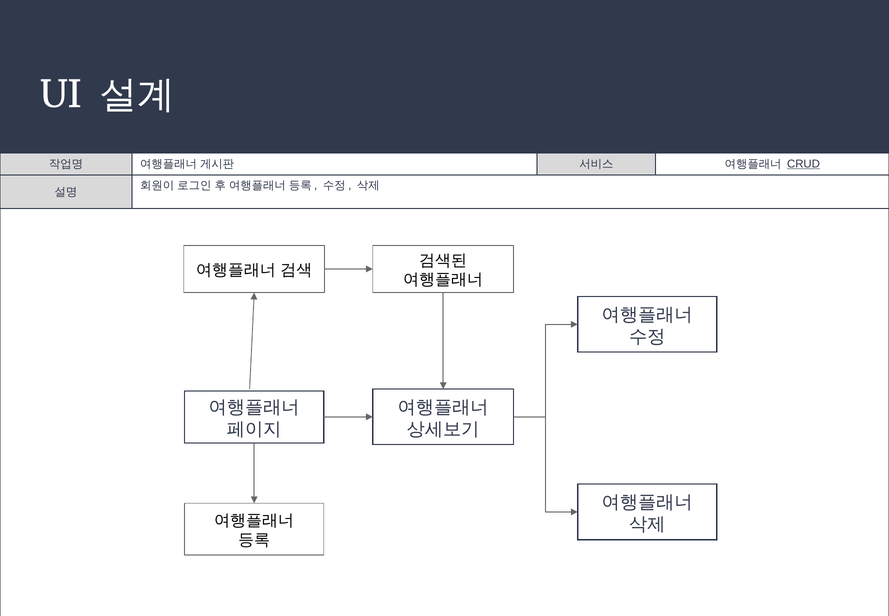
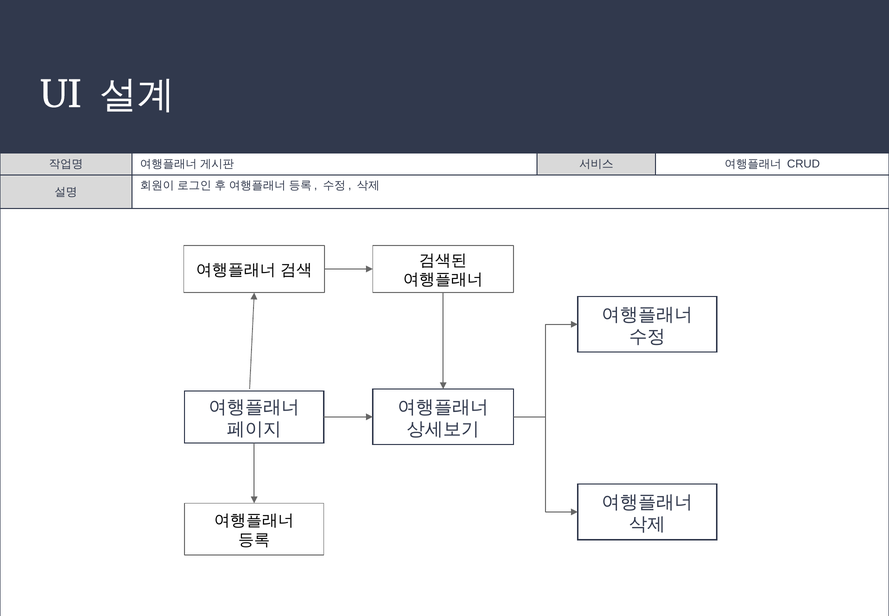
CRUD underline: present -> none (803, 164)
